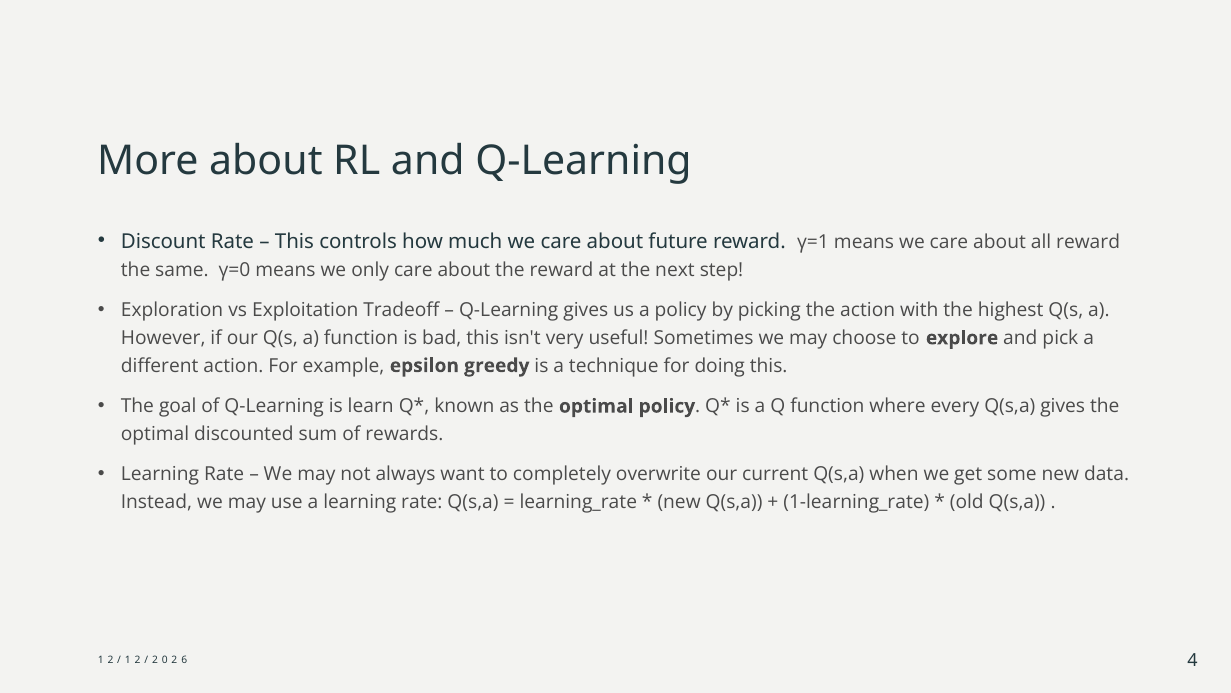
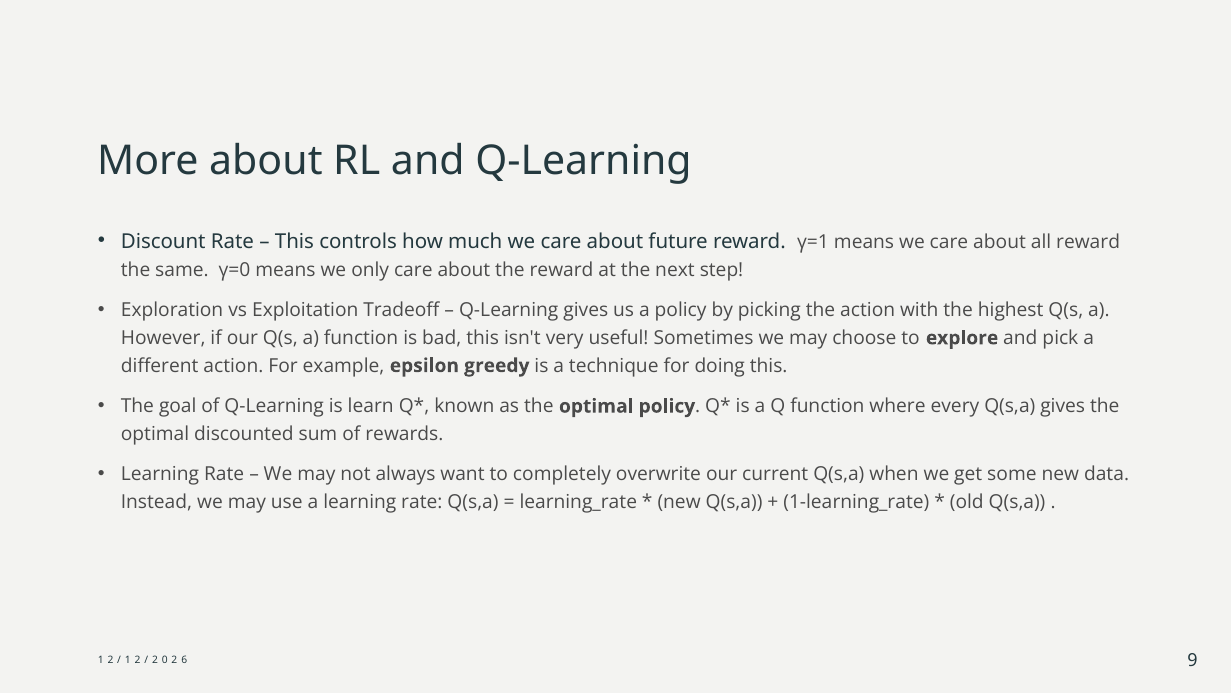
4: 4 -> 9 (1192, 660)
